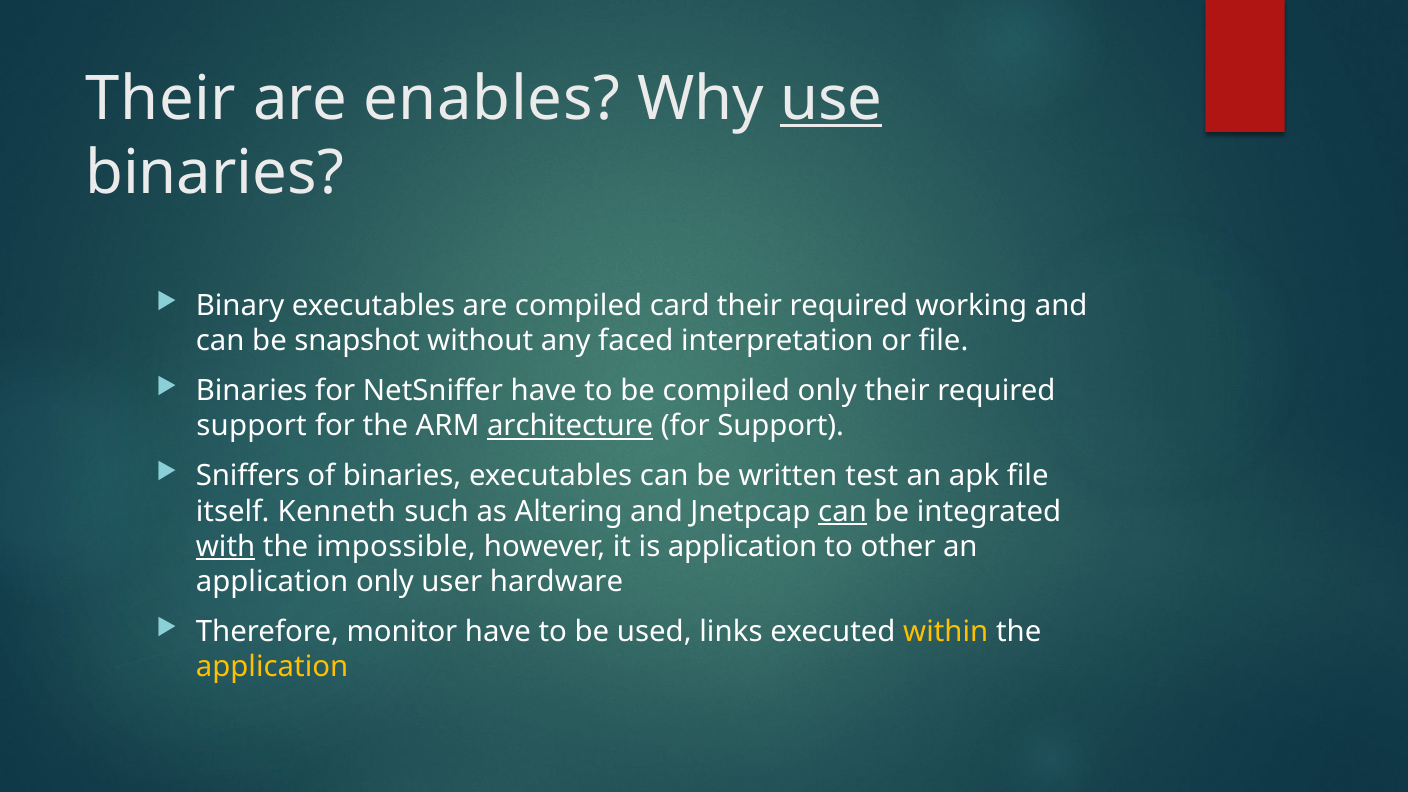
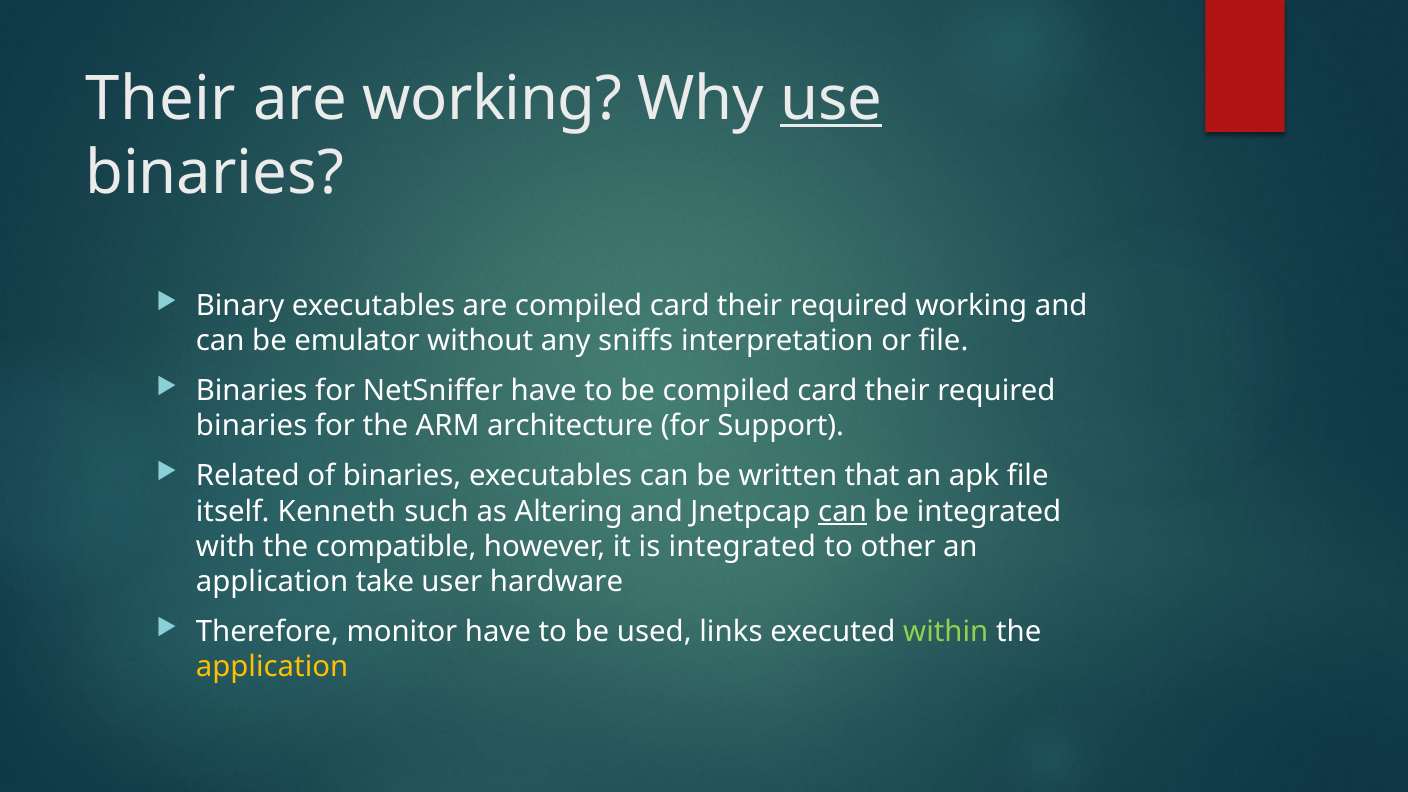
are enables: enables -> working (492, 99)
snapshot: snapshot -> emulator (357, 341)
faced: faced -> sniffs (636, 341)
be compiled only: only -> card (827, 391)
support: support -> binaries (252, 426)
architecture underline: present -> none (570, 426)
Sniffers: Sniffers -> Related (248, 476)
test: test -> that (872, 476)
with underline: present -> none (226, 547)
impossible: impossible -> compatible (396, 547)
is application: application -> integrated (742, 547)
application only: only -> take (385, 582)
within colour: yellow -> light green (946, 632)
